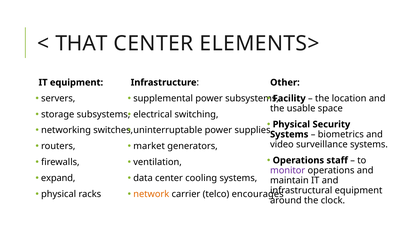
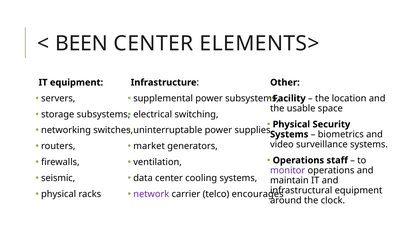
THAT: THAT -> BEEN (81, 43)
expand: expand -> seismic (58, 178)
network colour: orange -> purple (151, 194)
